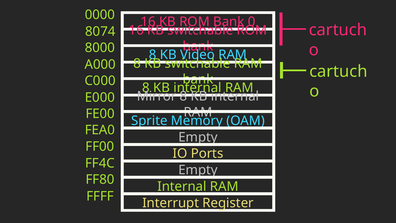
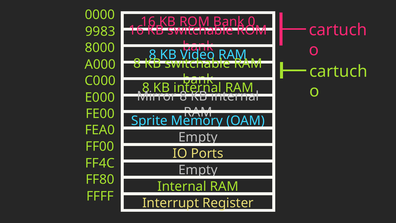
8074: 8074 -> 9983 (100, 31)
